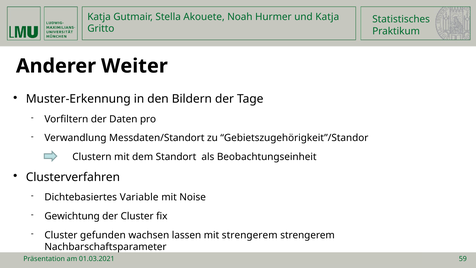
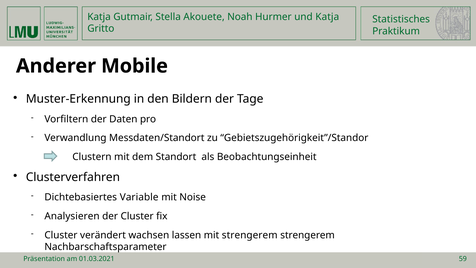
Weiter: Weiter -> Mobile (135, 66)
Gewichtung: Gewichtung -> Analysieren (72, 216)
gefunden: gefunden -> verändert (103, 235)
